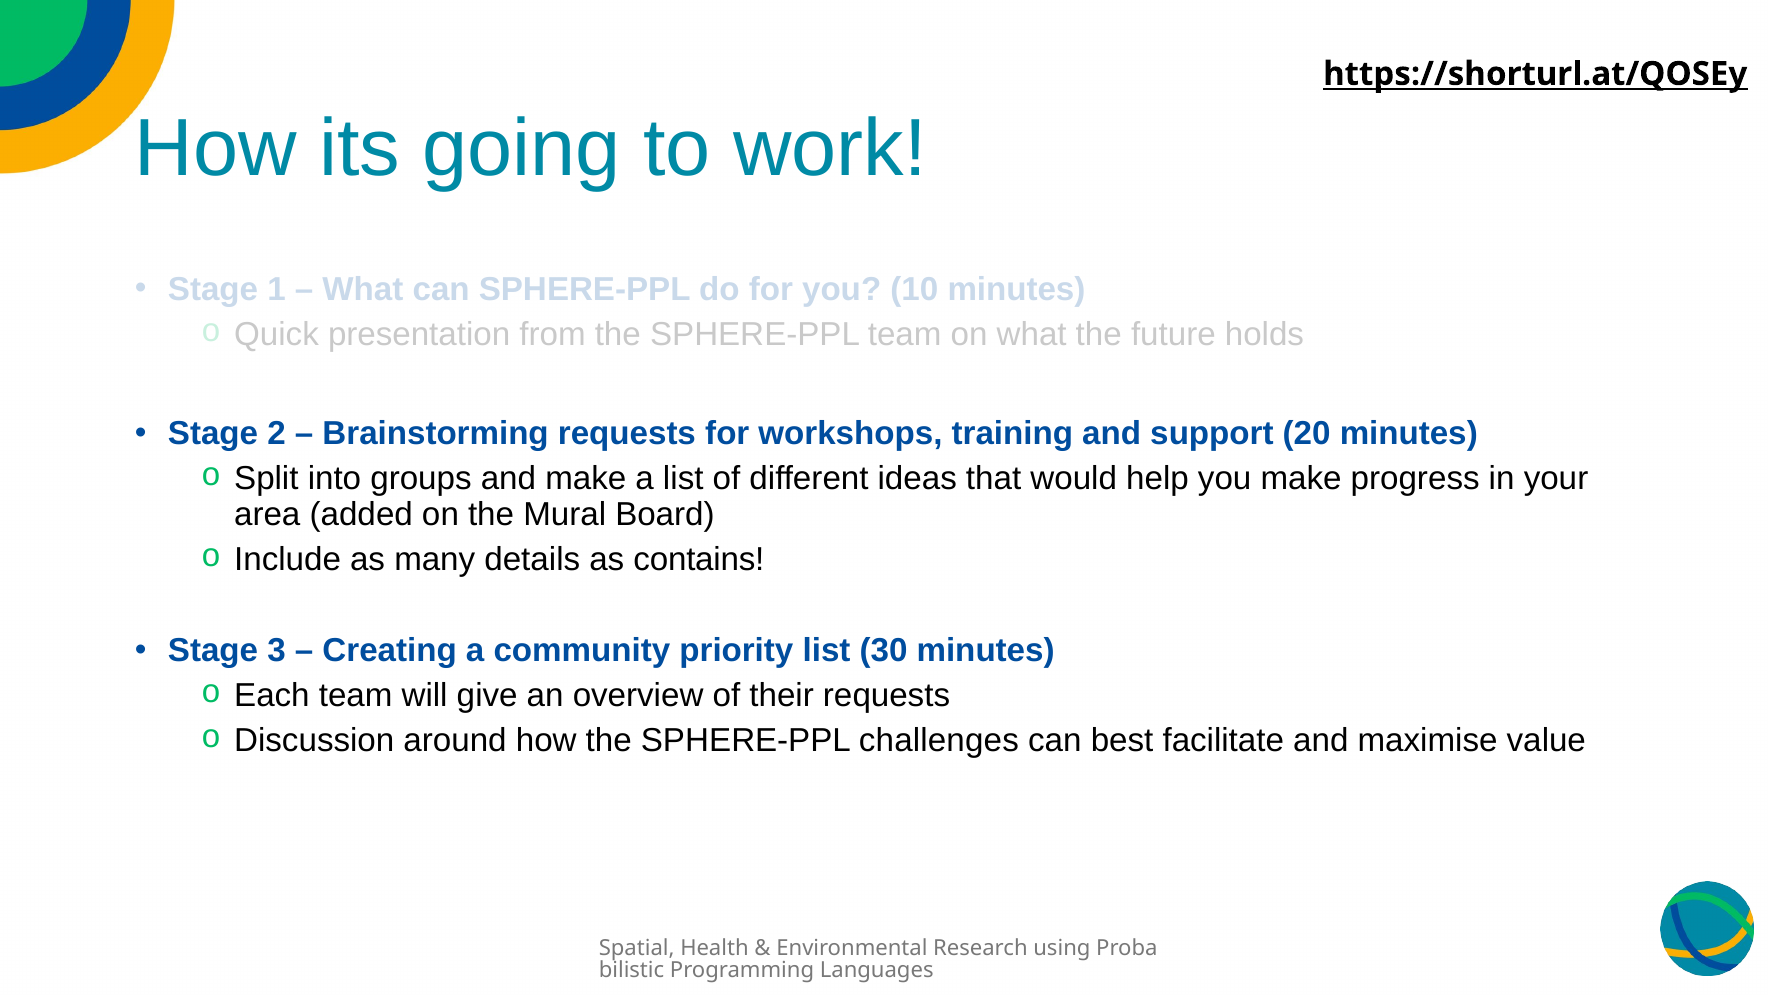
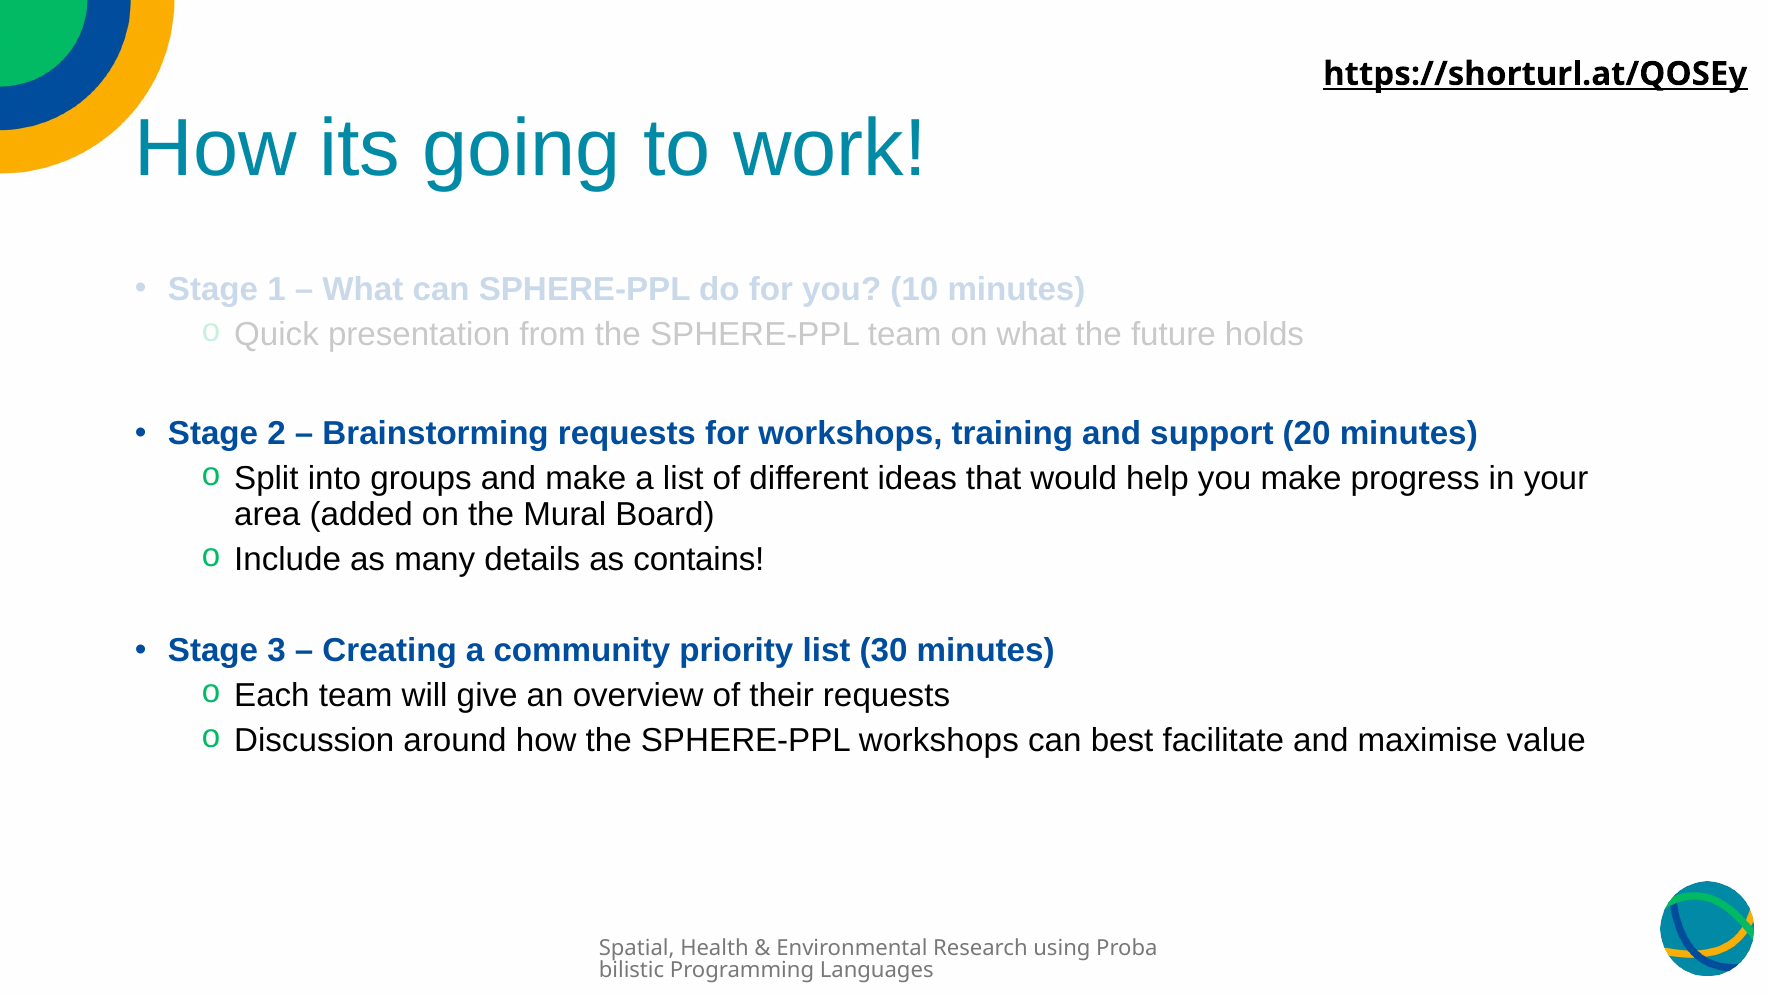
SPHERE-PPL challenges: challenges -> workshops (939, 740)
